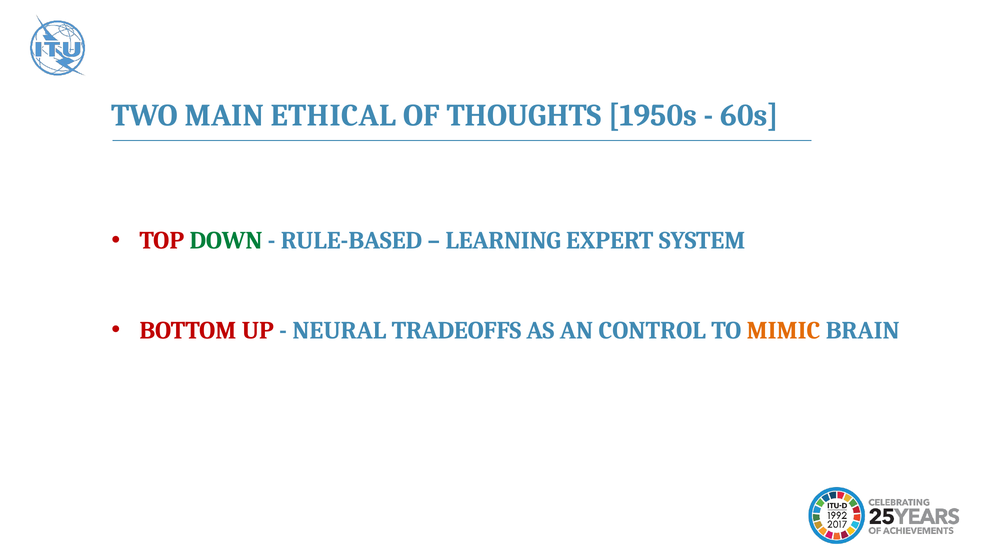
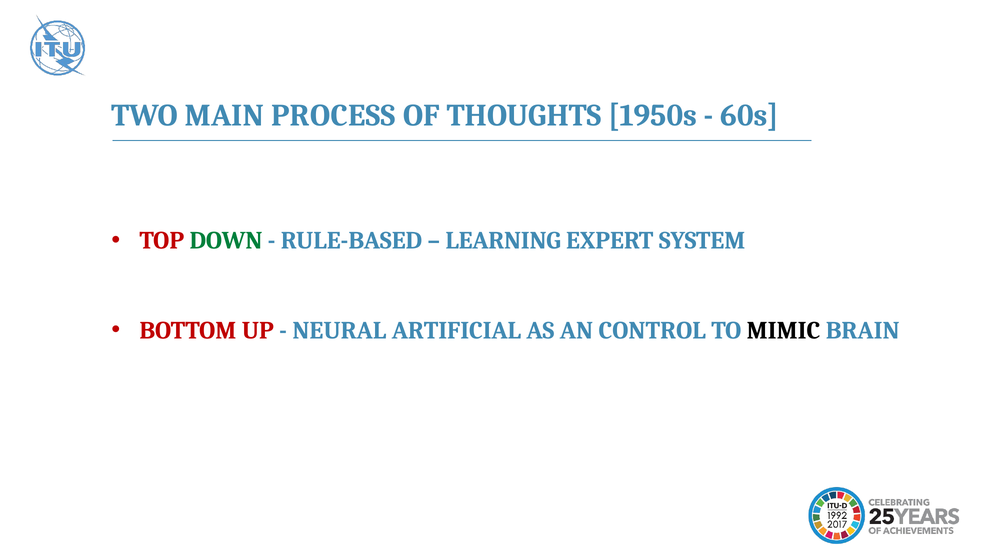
ETHICAL: ETHICAL -> PROCESS (333, 115)
TRADEOFFS: TRADEOFFS -> ARTIFICIAL (456, 330)
MIMIC colour: orange -> black (784, 330)
